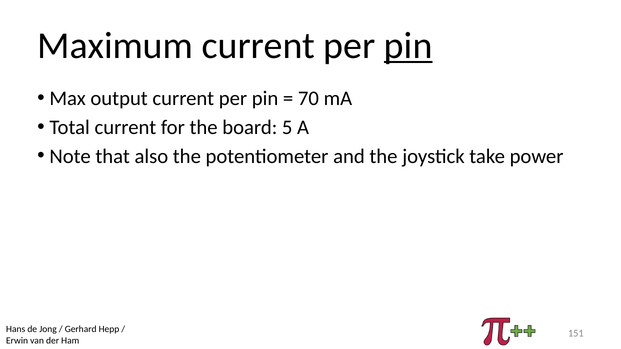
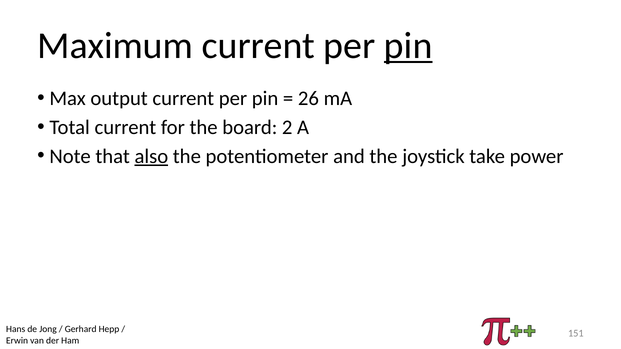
70: 70 -> 26 (308, 98)
5: 5 -> 2 (287, 127)
also underline: none -> present (151, 156)
